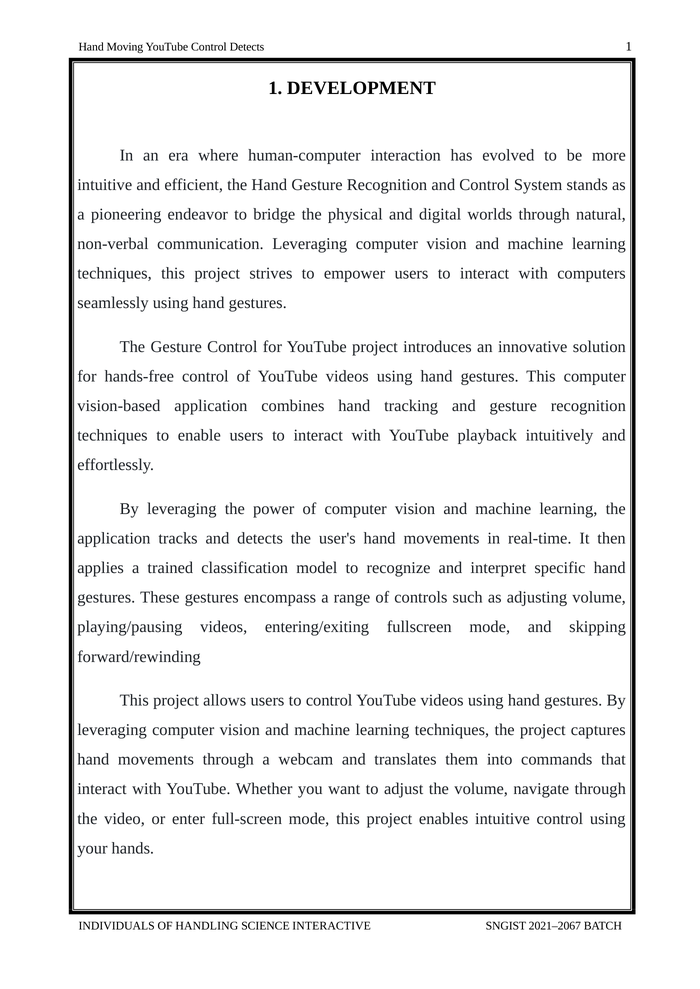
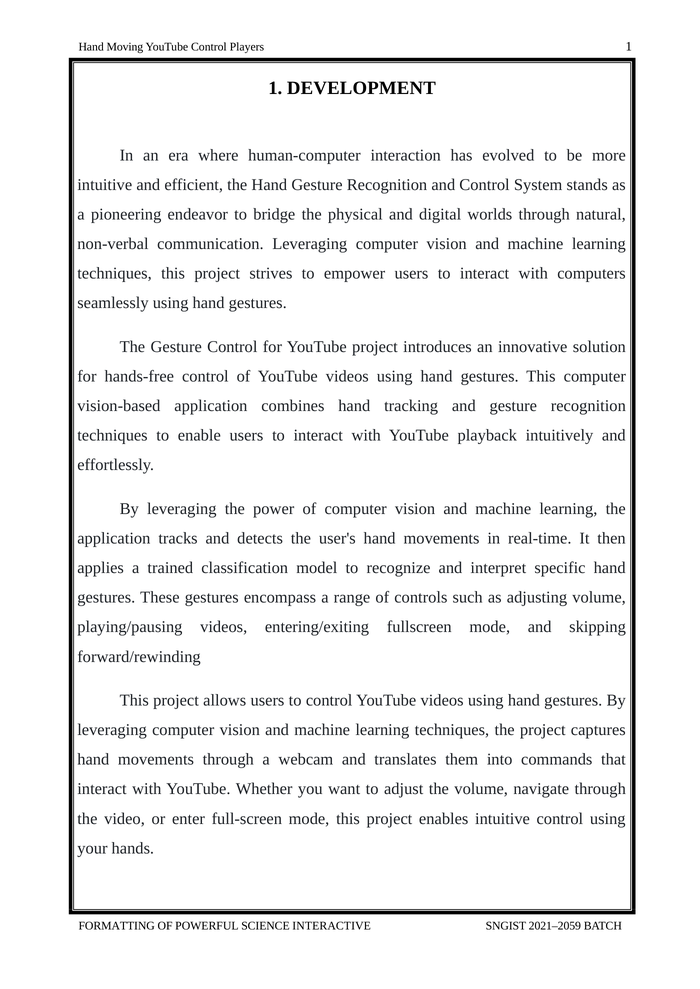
Control Detects: Detects -> Players (247, 47)
INDIVIDUALS: INDIVIDUALS -> FORMATTING (117, 926)
HANDLING: HANDLING -> POWERFUL (207, 926)
2021–2067: 2021–2067 -> 2021–2059 (555, 926)
